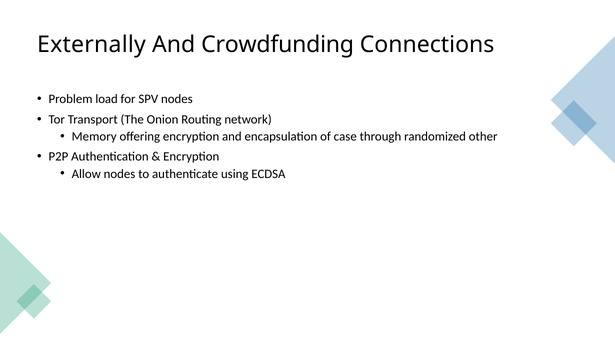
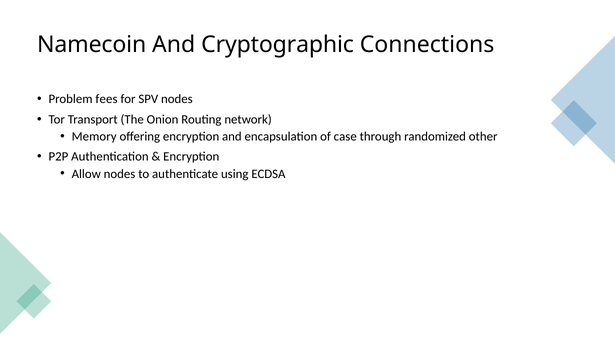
Externally: Externally -> Namecoin (92, 45)
Crowdfunding: Crowdfunding -> Cryptographic (278, 45)
load: load -> fees (107, 99)
